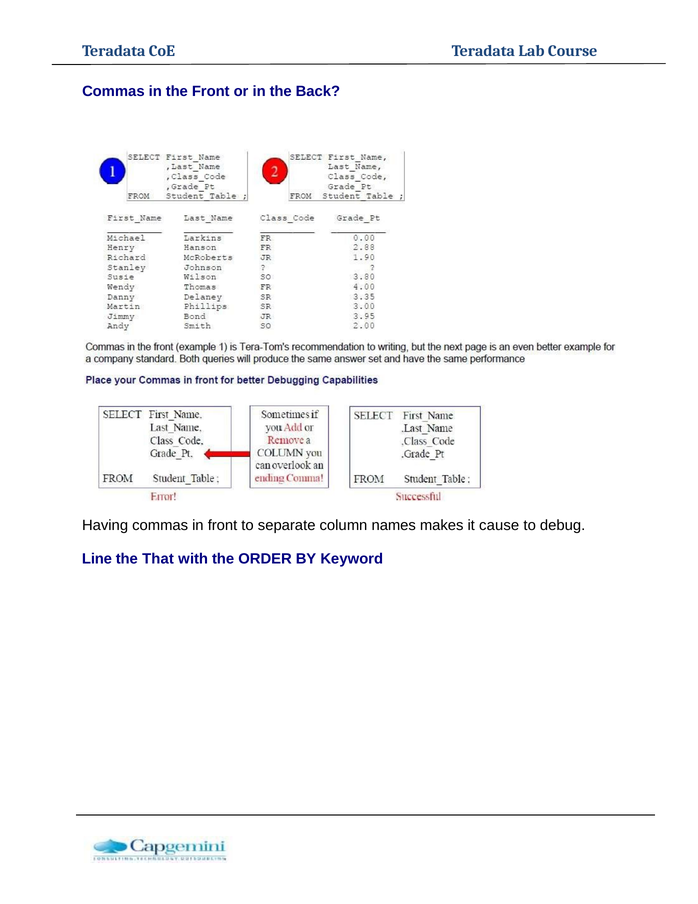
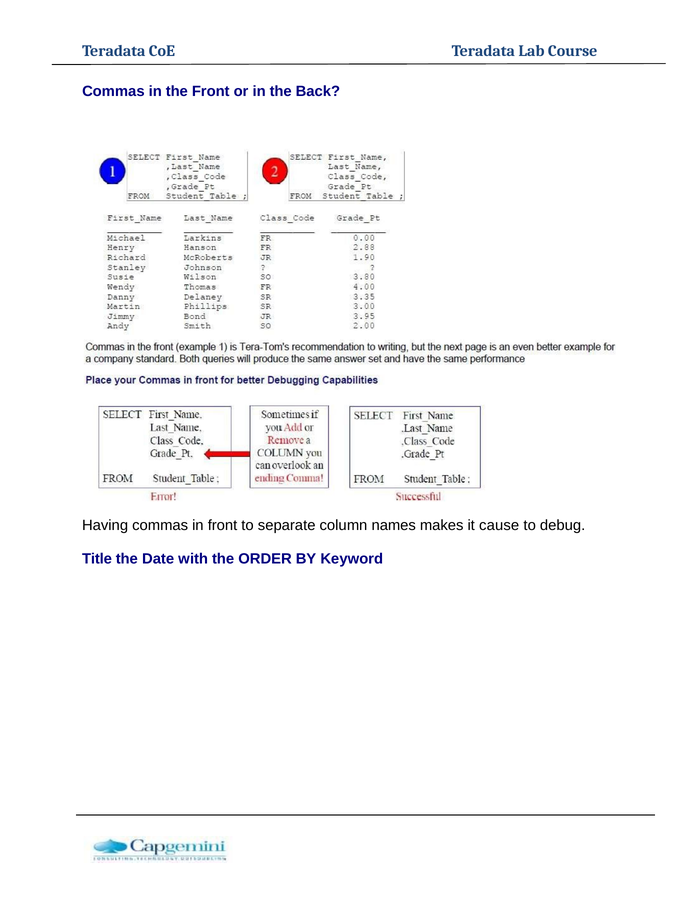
Line: Line -> Title (97, 559)
That: That -> Date (158, 559)
